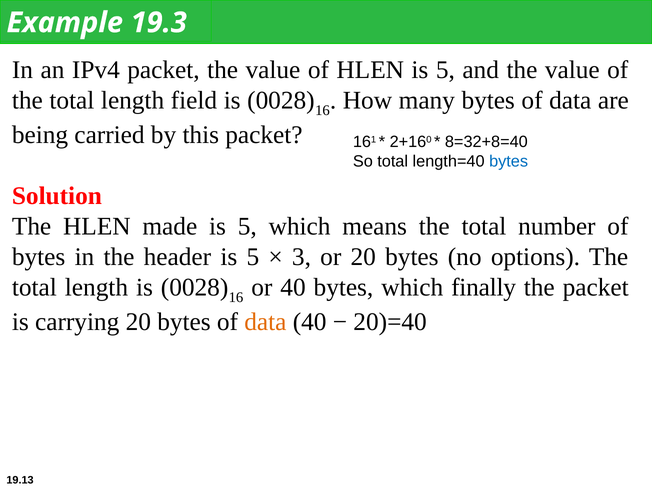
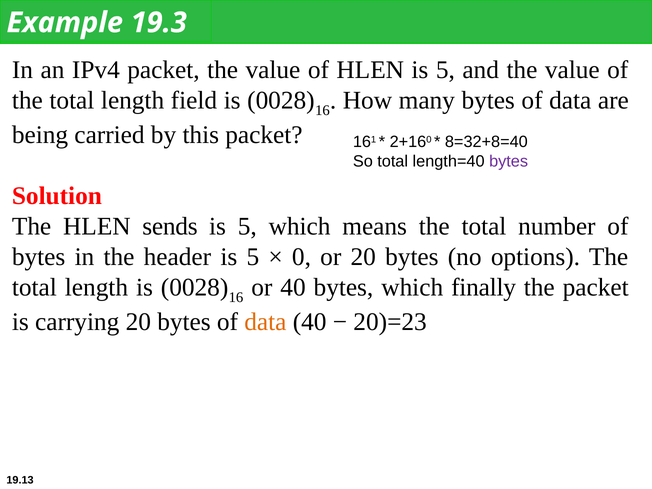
bytes colour: blue -> purple (509, 162)
made: made -> sends (170, 226)
3: 3 -> 0 (302, 257)
20)=40: 20)=40 -> 20)=23 (390, 322)
